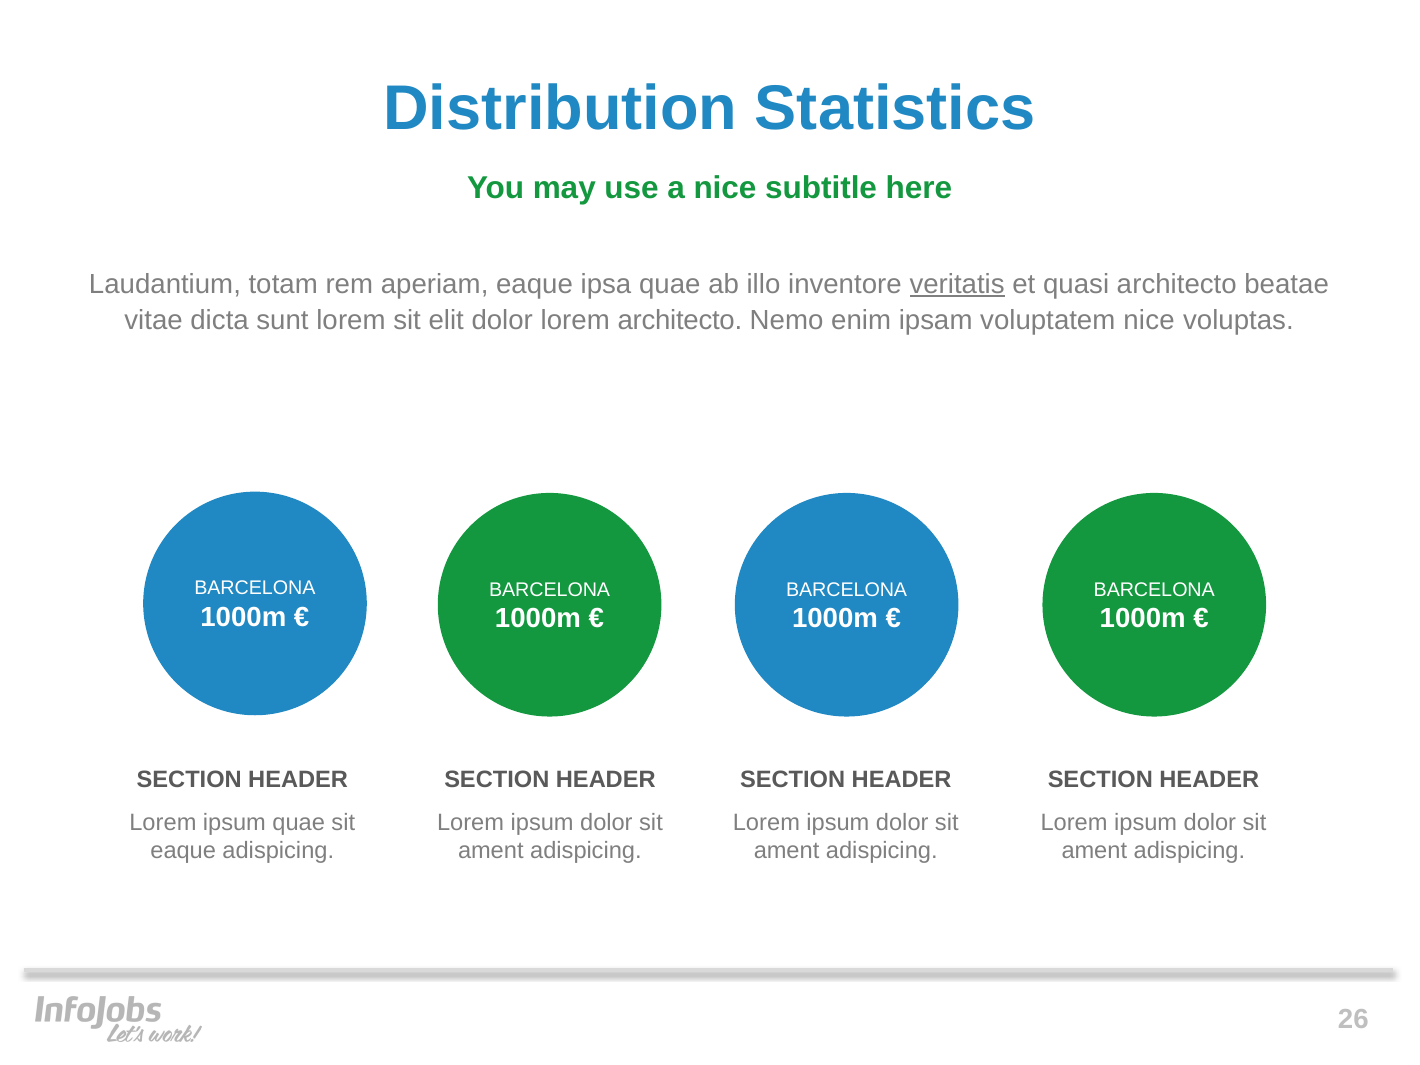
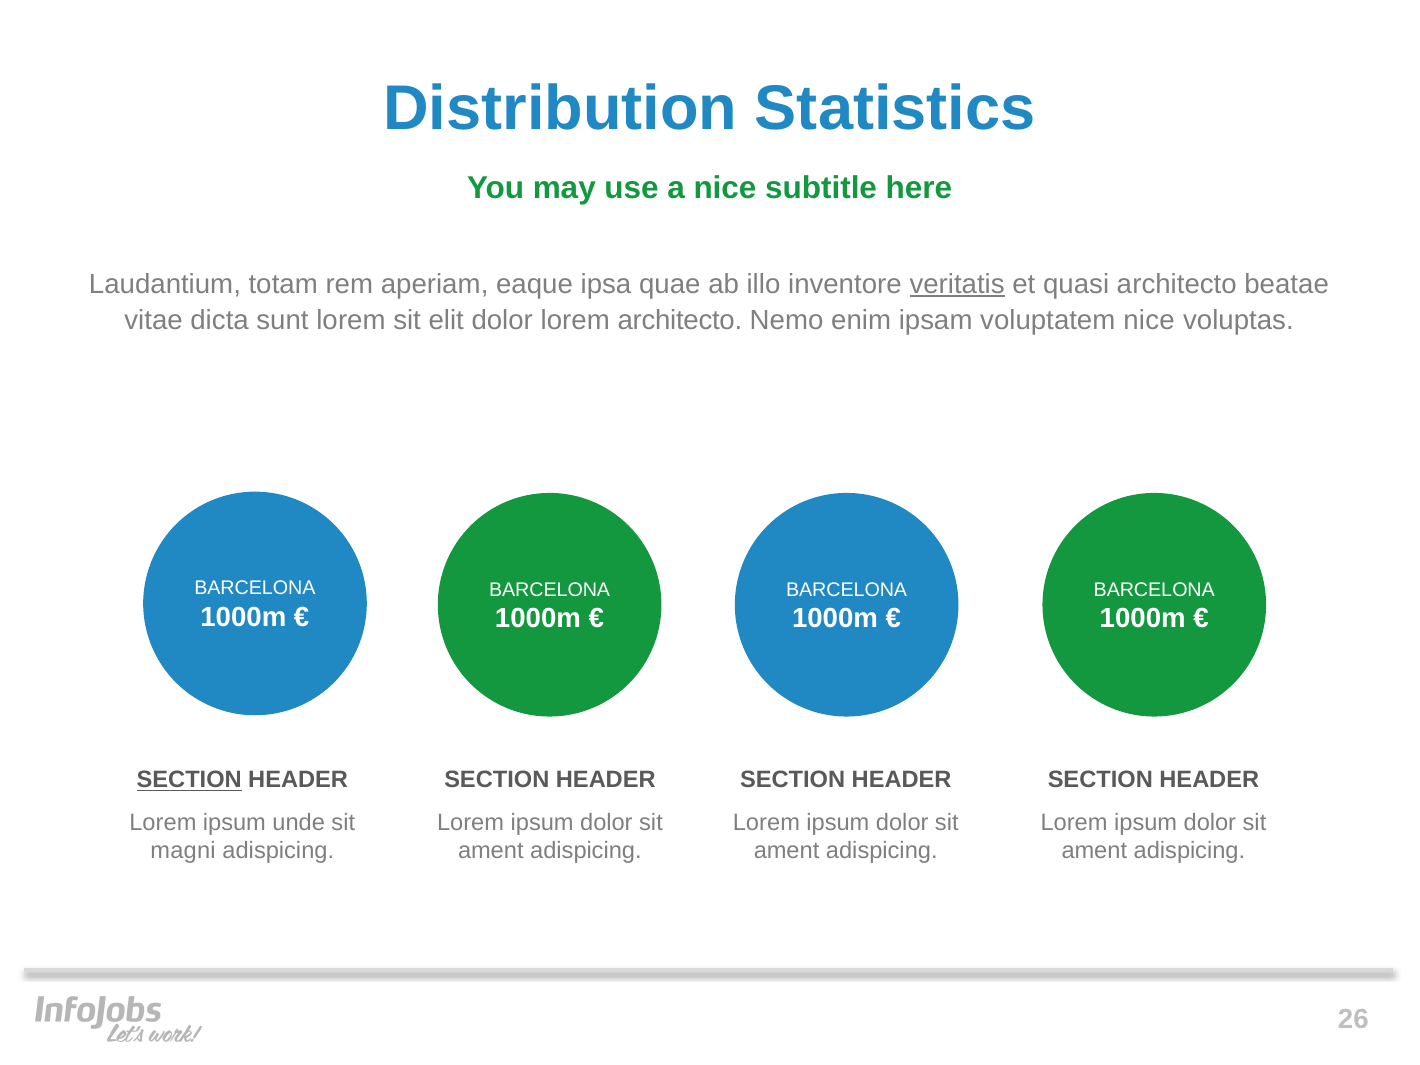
SECTION underline: none -> present (189, 780)
ipsum quae: quae -> unde (299, 822)
eaque: eaque -> magni (183, 851)
